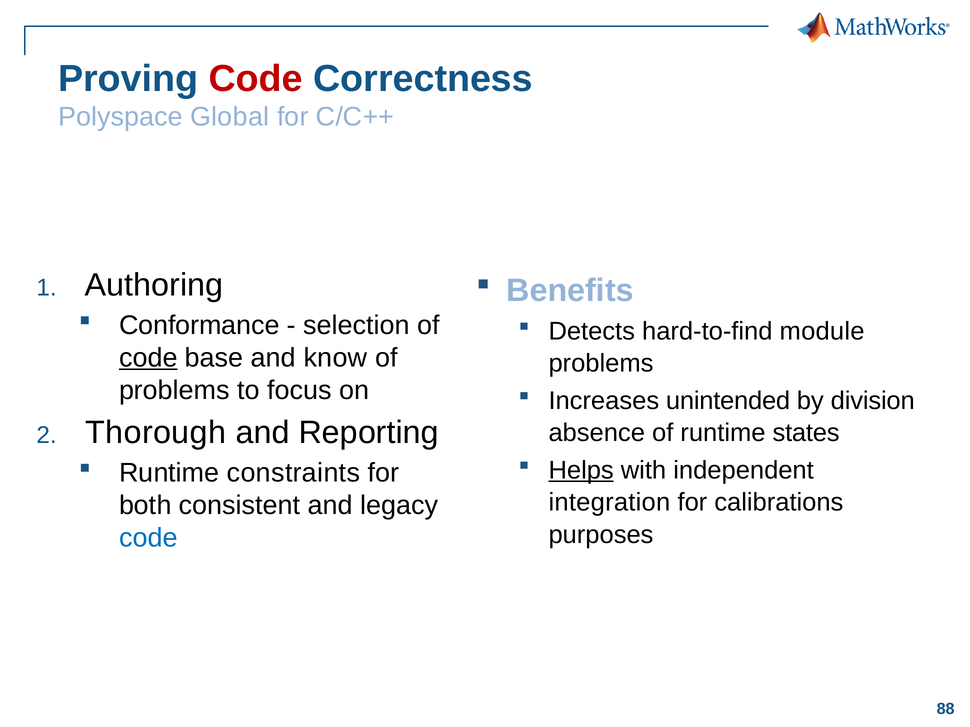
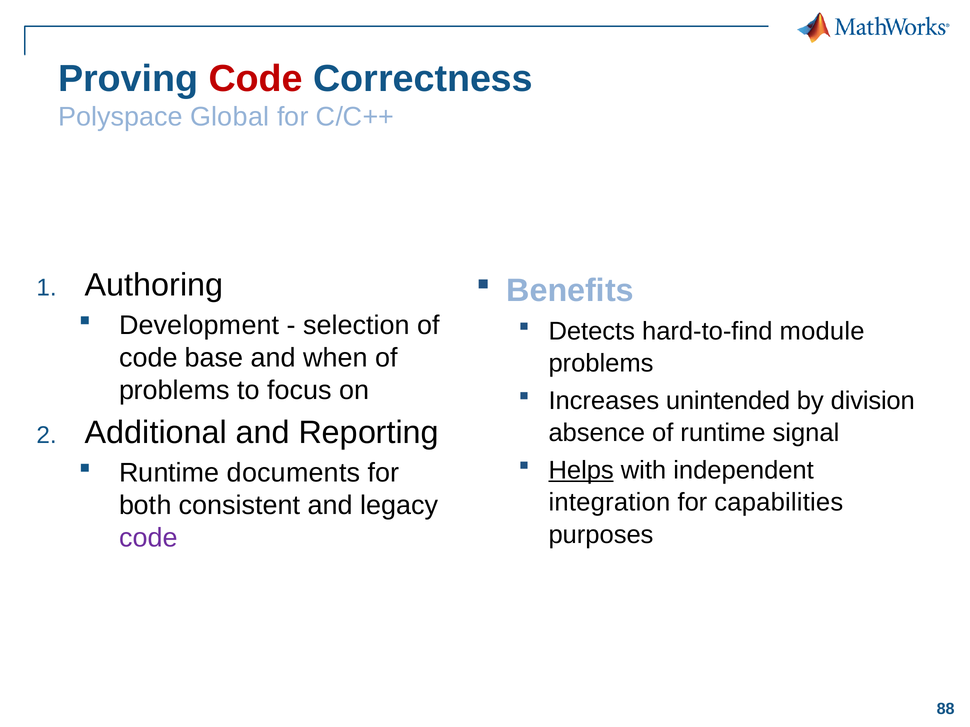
Conformance: Conformance -> Development (199, 326)
code underline: present -> none (148, 358)
know: know -> when (336, 358)
states: states -> signal (806, 433)
Thorough: Thorough -> Additional (156, 433)
constraints: constraints -> documents (294, 473)
calibrations: calibrations -> capabilities (779, 503)
code colour: blue -> purple (148, 538)
